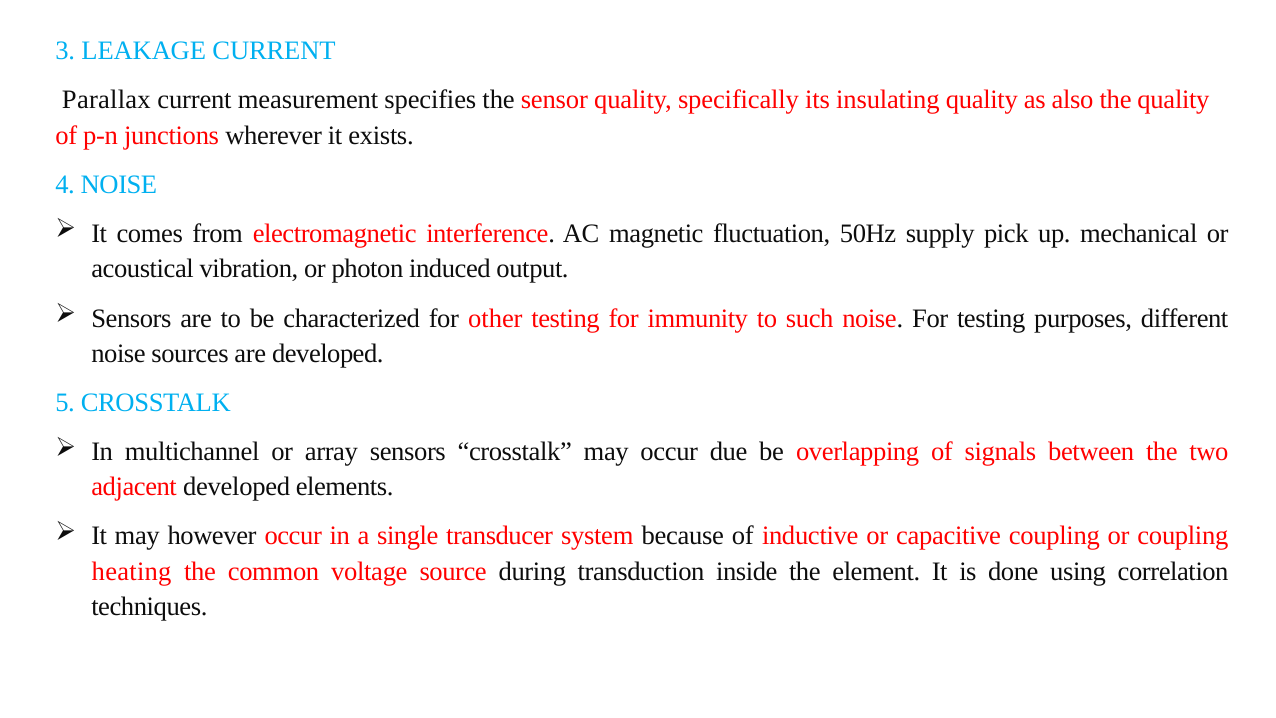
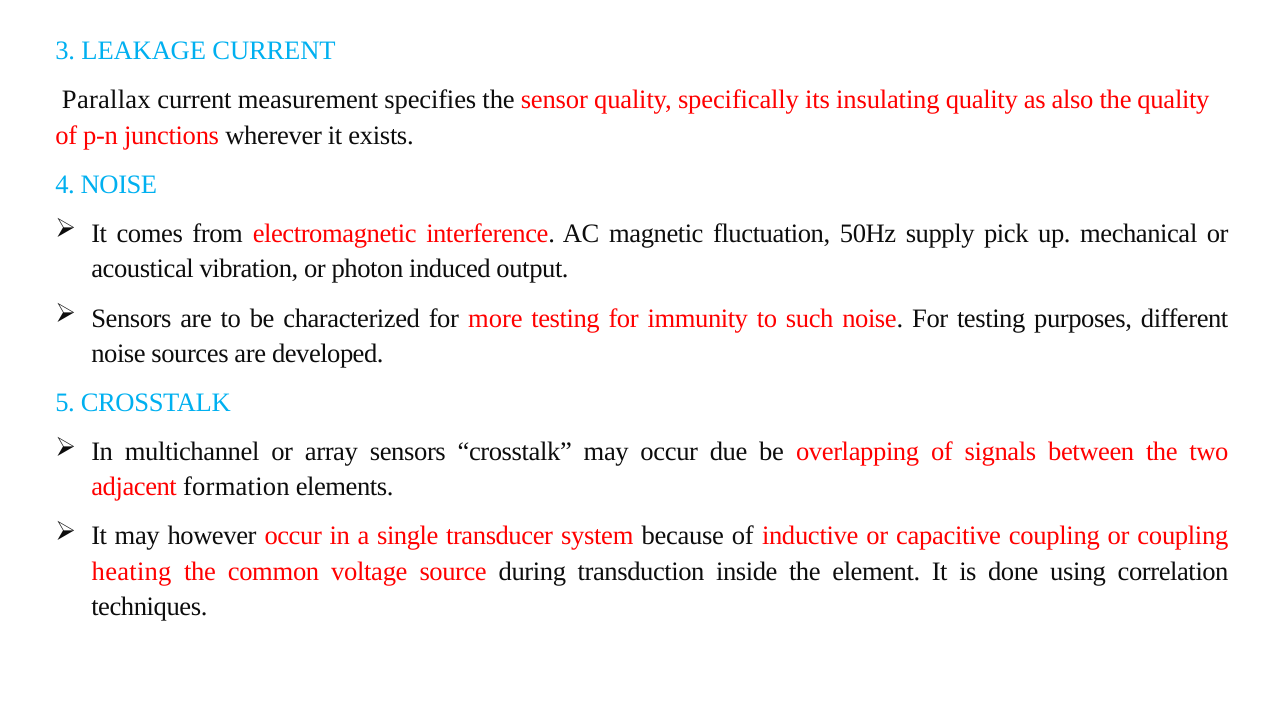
other: other -> more (495, 318)
adjacent developed: developed -> formation (236, 487)
